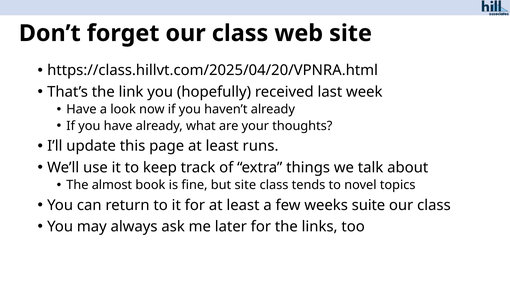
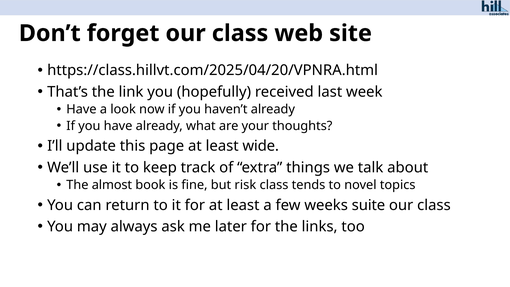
runs: runs -> wide (261, 146)
but site: site -> risk (245, 185)
